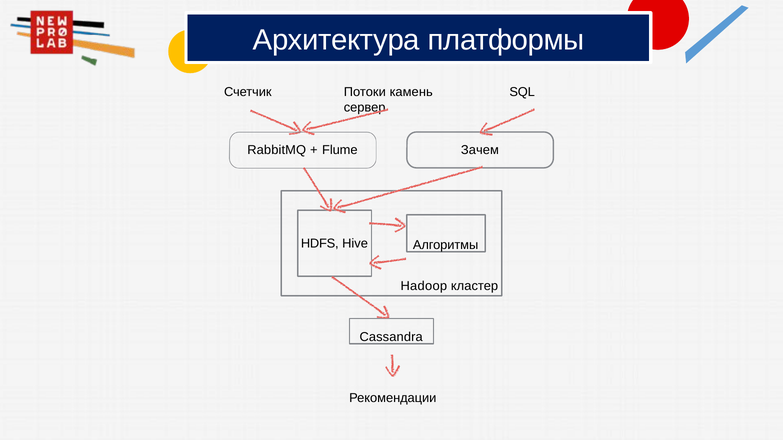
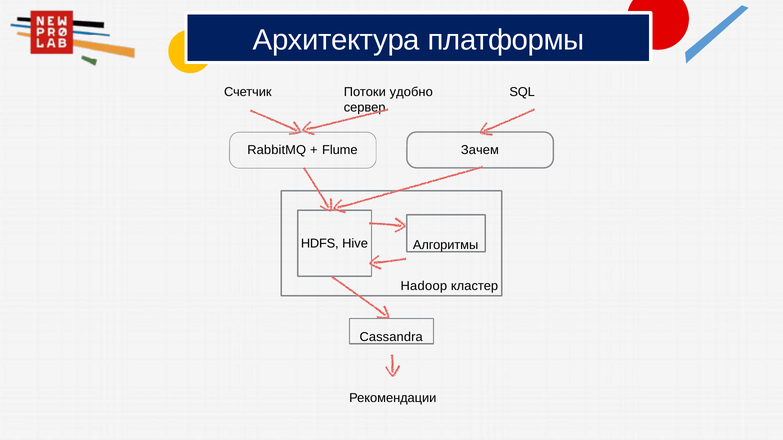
камень: камень -> удобно (411, 92)
